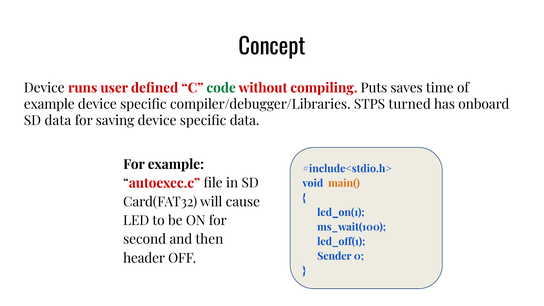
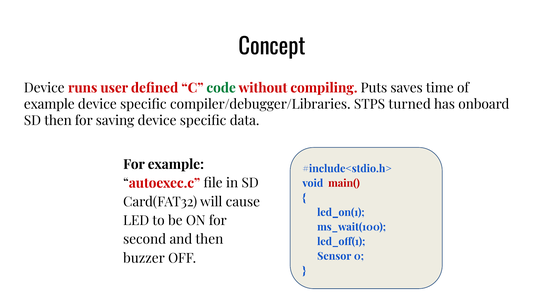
SD data: data -> then (58, 121)
main( colour: orange -> red (344, 183)
Sender: Sender -> Sensor (334, 256)
header: header -> buzzer (144, 258)
